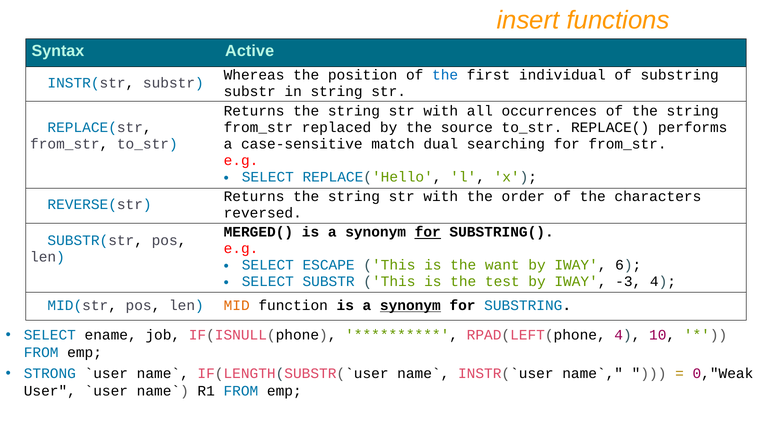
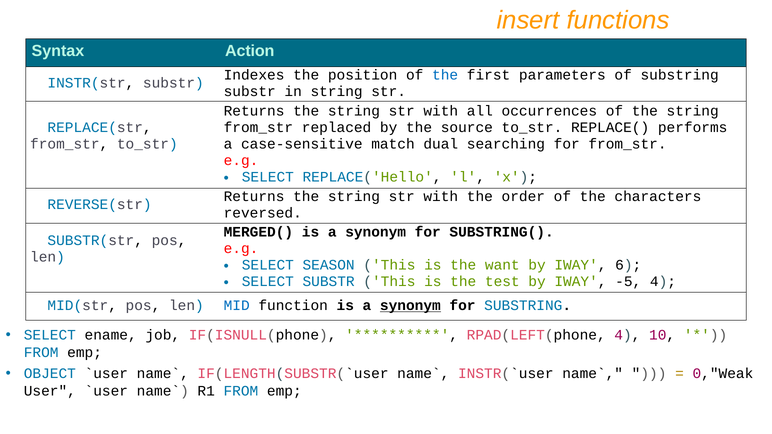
Active: Active -> Action (250, 51)
Whereas: Whereas -> Indexes (254, 75)
individual: individual -> parameters (562, 75)
for underline: present -> none (428, 232)
ESCAPE: ESCAPE -> SEASON (329, 265)
-3: -3 -> -5 (628, 282)
MID colour: orange -> blue (237, 306)
STRONG: STRONG -> OBJECT (50, 374)
